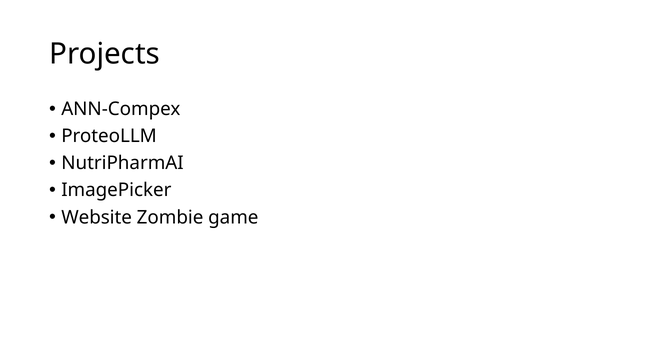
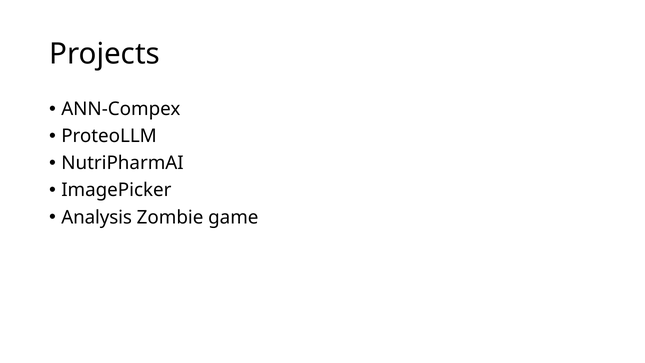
Website: Website -> Analysis (97, 217)
